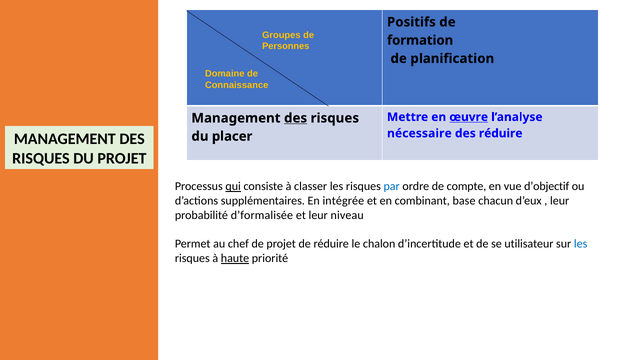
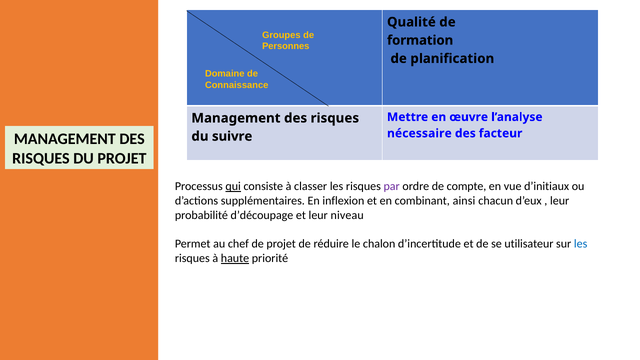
Positifs: Positifs -> Qualité (411, 22)
œuvre underline: present -> none (469, 117)
des underline: present -> none (296, 118)
des réduire: réduire -> facteur (501, 133)
placer: placer -> suivre (232, 136)
par colour: blue -> purple (392, 186)
d’objectif: d’objectif -> d’initiaux (547, 186)
intégrée: intégrée -> inflexion (343, 201)
base: base -> ainsi (464, 201)
d’formalisée: d’formalisée -> d’découpage (262, 215)
